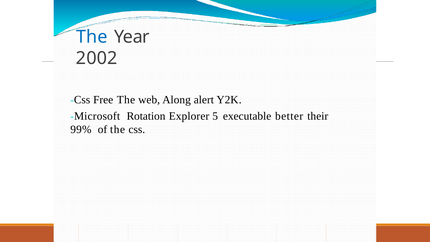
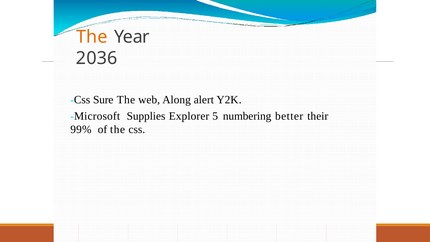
The colour: blue -> orange (92, 37)
2002: 2002 -> 2036 (97, 58)
Free: Free -> Sure (103, 100)
Rotation: Rotation -> Supplies (146, 116)
executable: executable -> numbering (247, 116)
